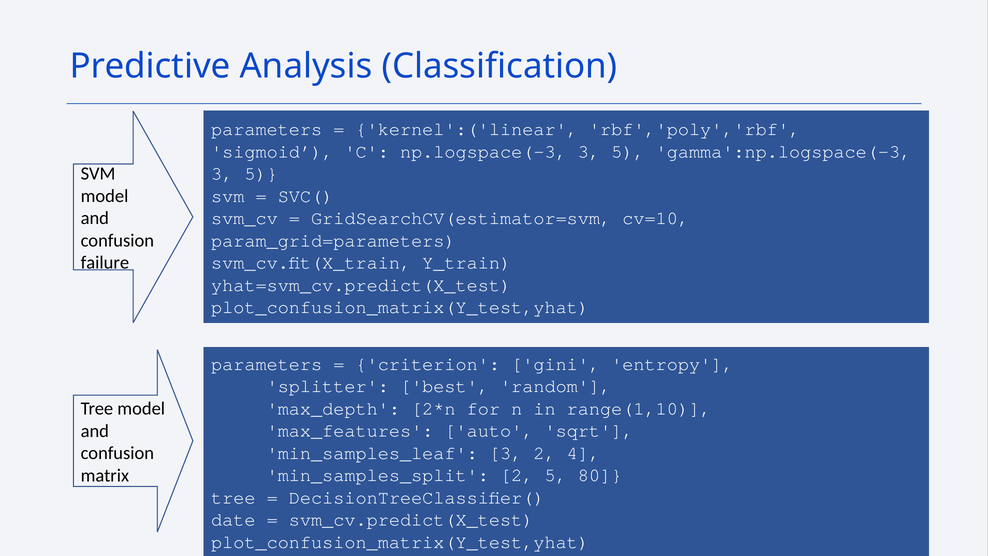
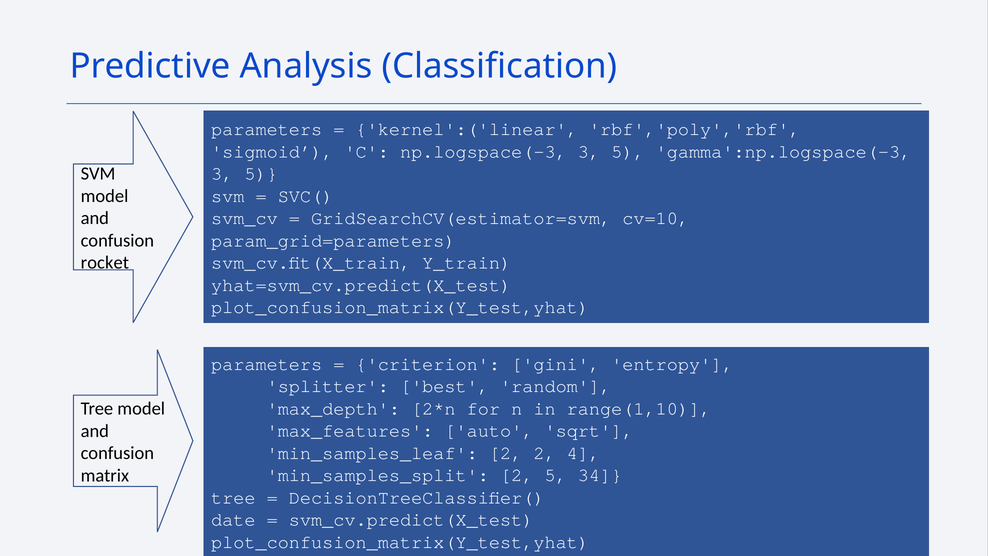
failure: failure -> rocket (105, 263)
min_samples_leaf 3: 3 -> 2 (506, 453)
80: 80 -> 34 (600, 475)
